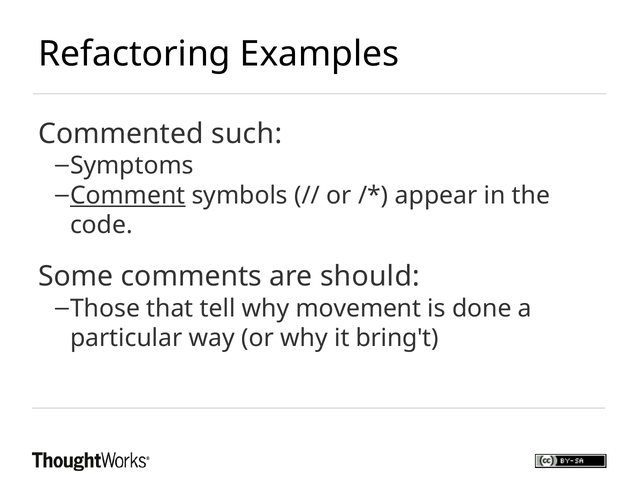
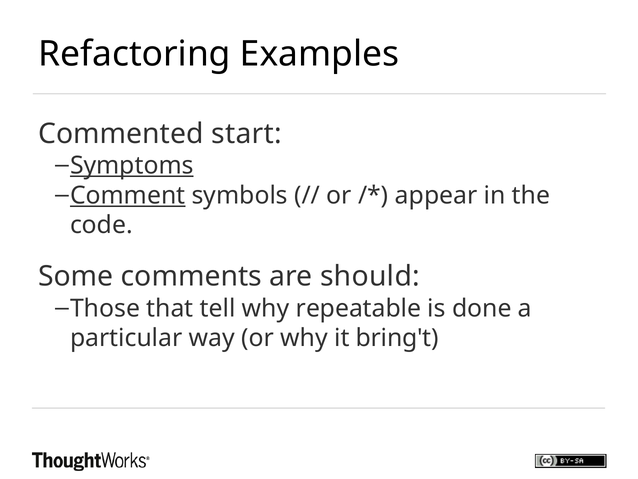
such: such -> start (247, 134)
Symptoms underline: none -> present (132, 165)
movement: movement -> repeatable (358, 308)
